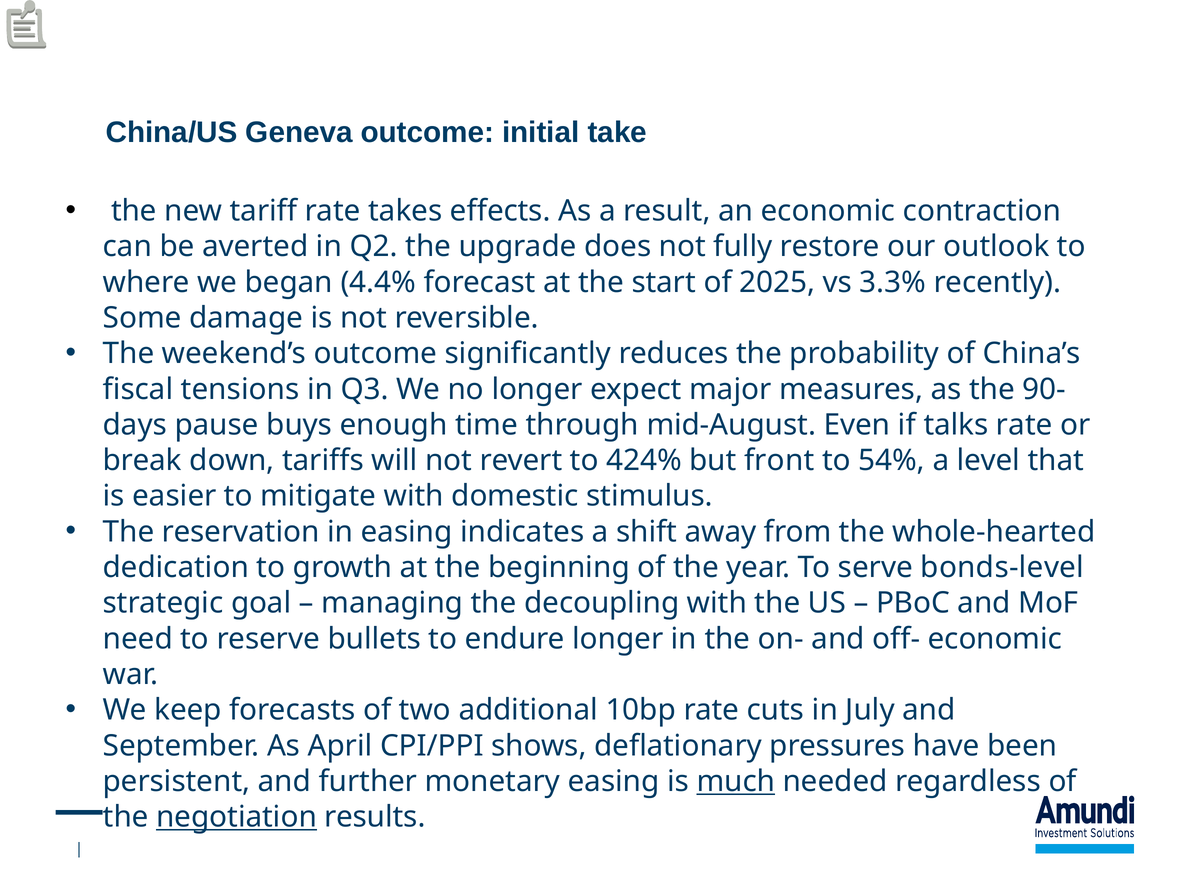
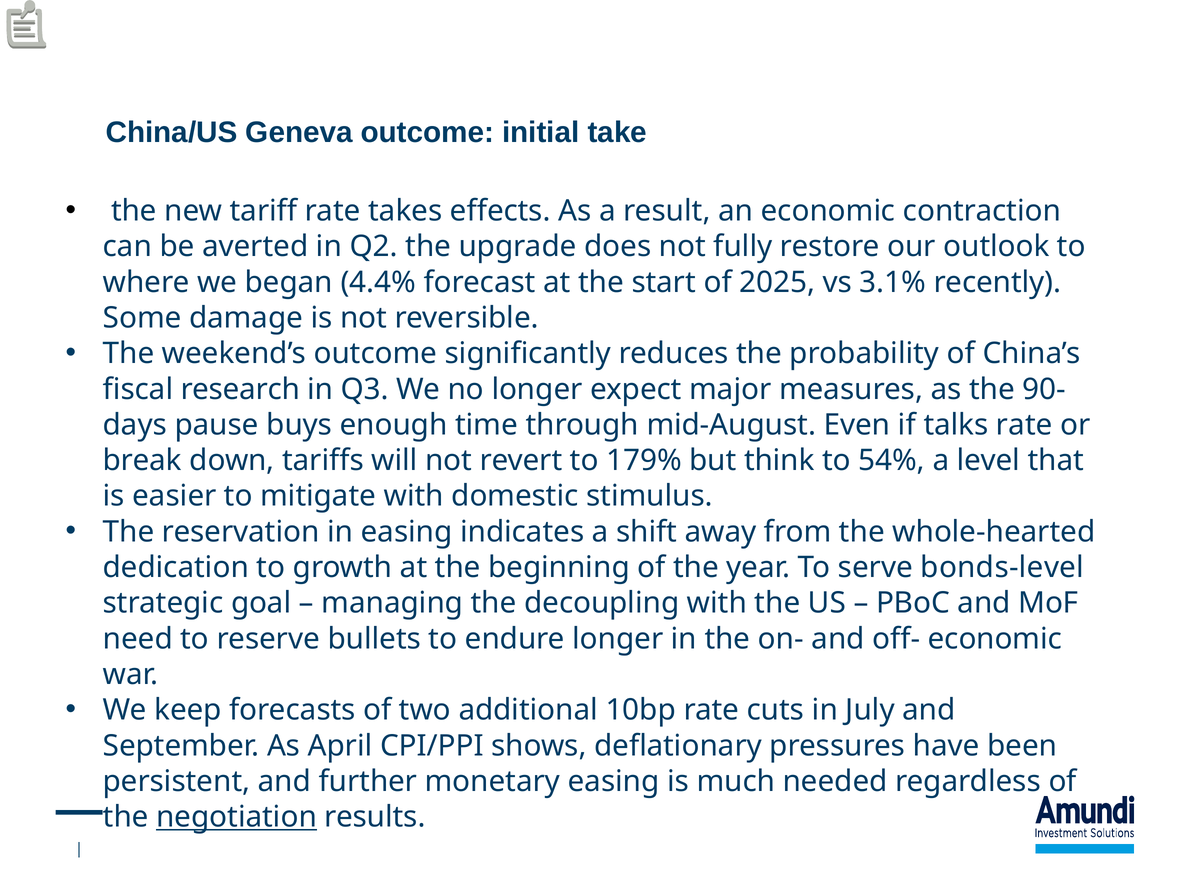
3.3%: 3.3% -> 3.1% (893, 282)
tensions: tensions -> research (240, 389)
424%: 424% -> 179% (644, 461)
front: front -> think (779, 461)
much underline: present -> none (736, 782)
